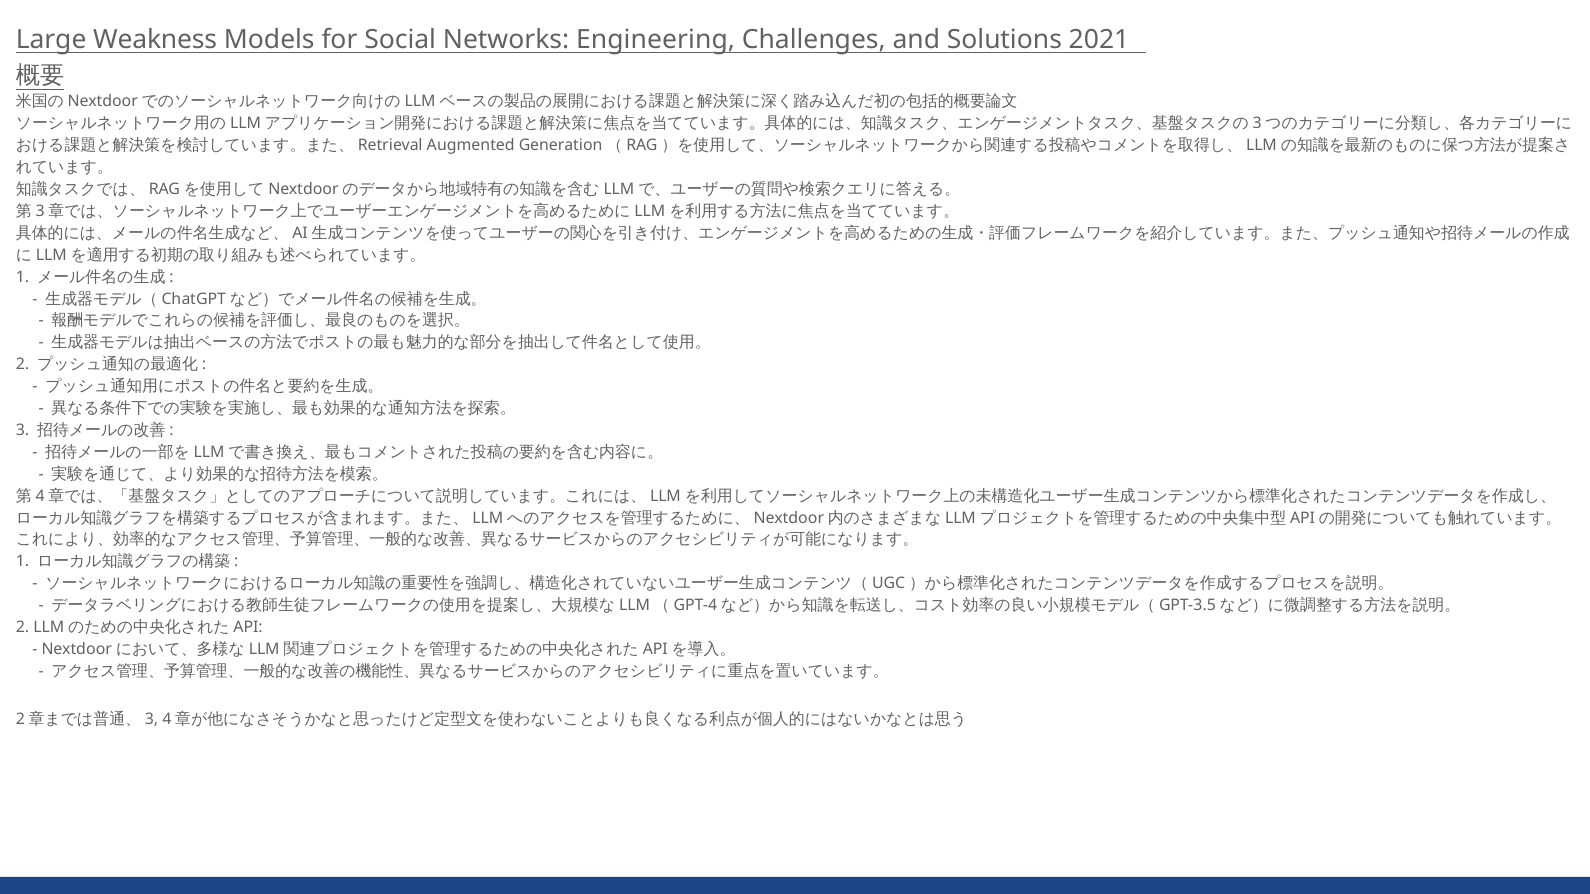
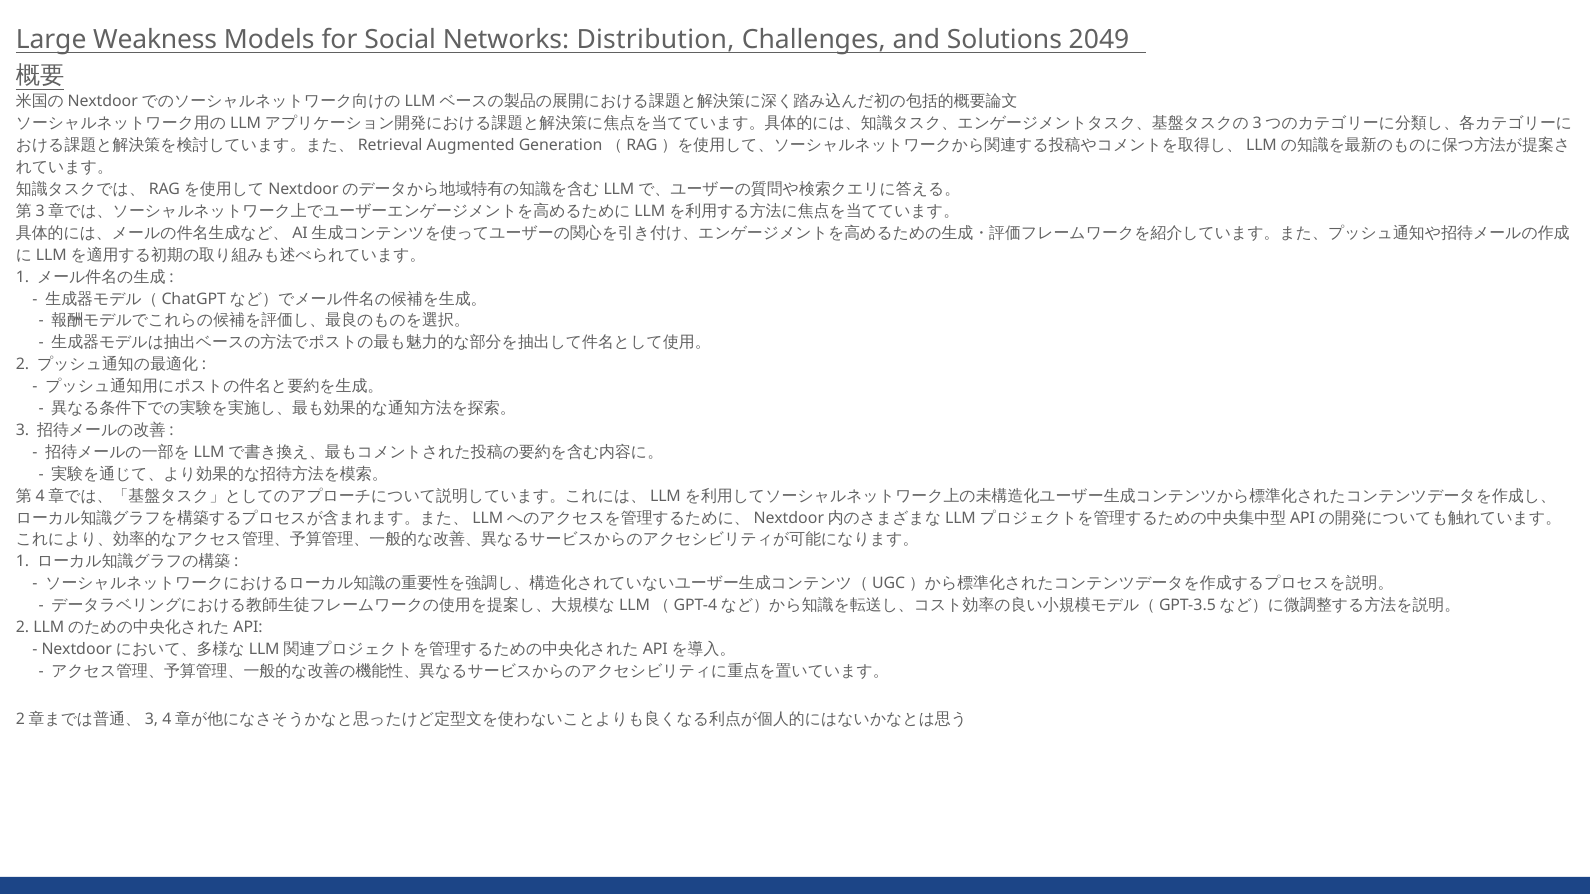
Engineering: Engineering -> Distribution (655, 40)
2021: 2021 -> 2049 (1099, 40)
